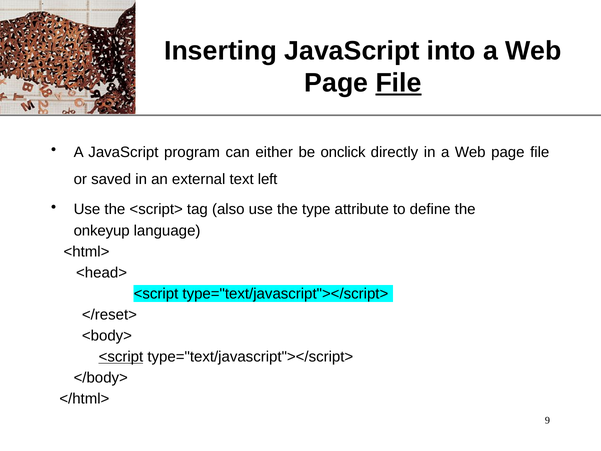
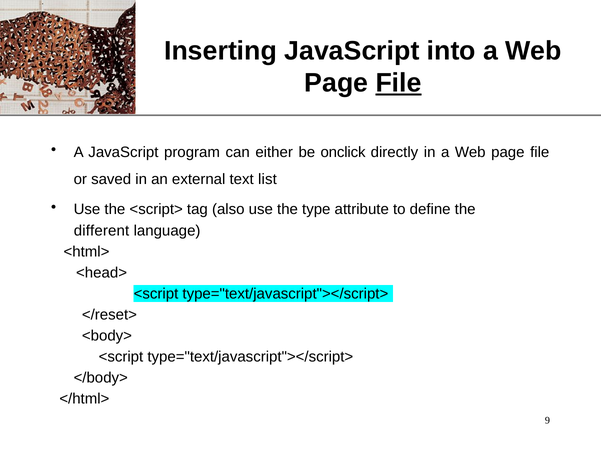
left: left -> list (267, 179)
onkeyup: onkeyup -> different (101, 230)
<script underline: present -> none (121, 357)
